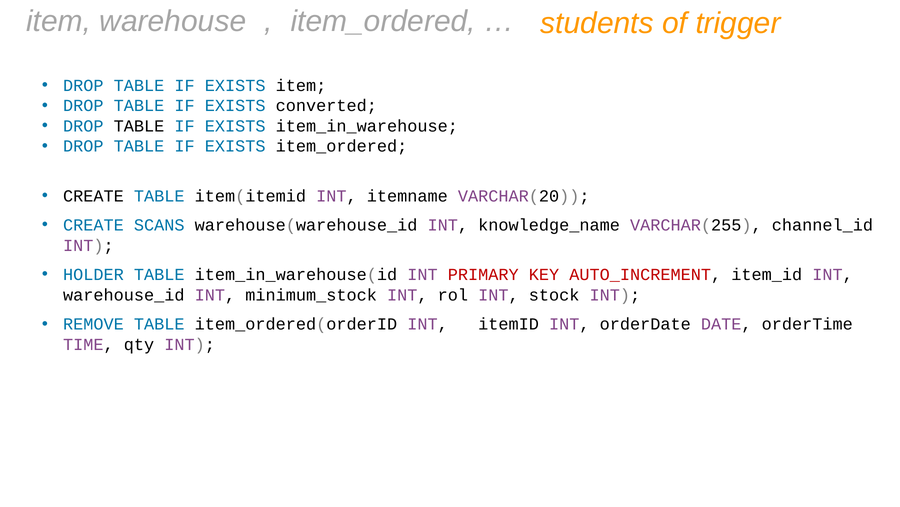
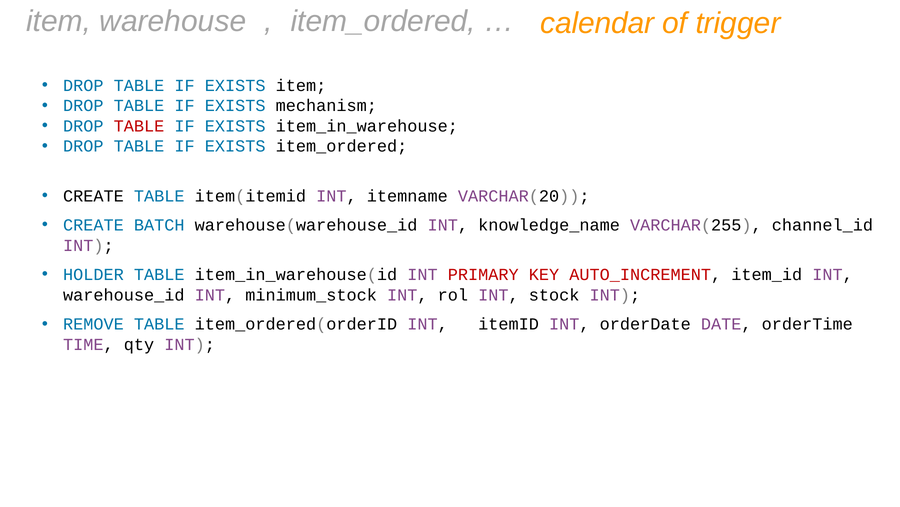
students: students -> calendar (597, 23)
converted: converted -> mechanism (326, 106)
TABLE colour: black -> red (139, 126)
SCANS: SCANS -> BATCH (159, 225)
